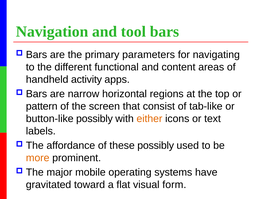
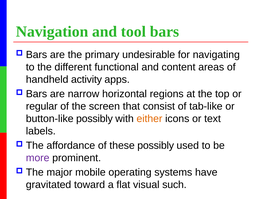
parameters: parameters -> undesirable (149, 55)
pattern: pattern -> regular (42, 107)
more colour: orange -> purple (38, 158)
form: form -> such (174, 185)
